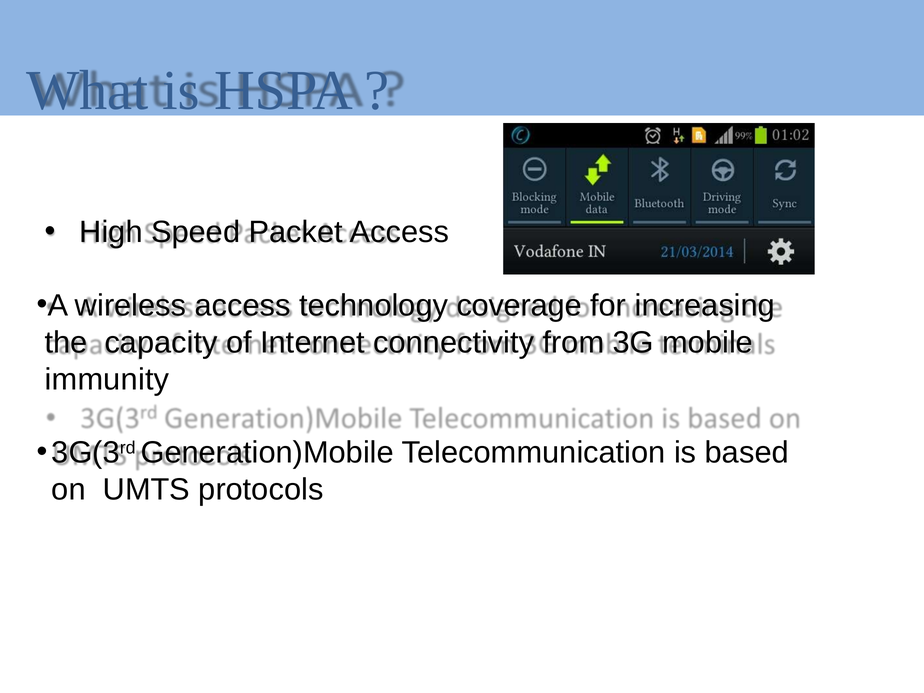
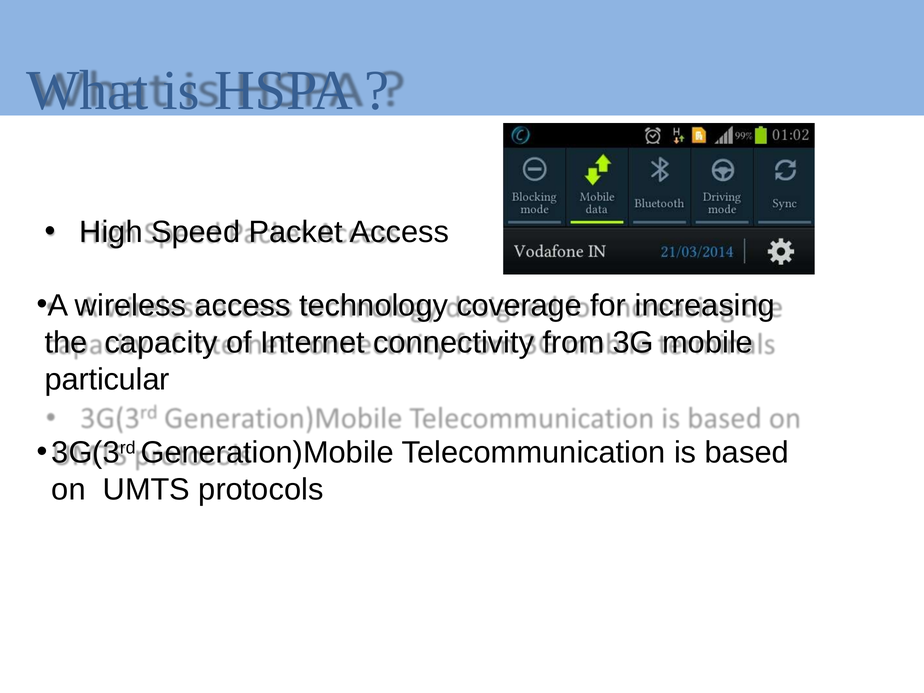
immunity: immunity -> particular (107, 379)
